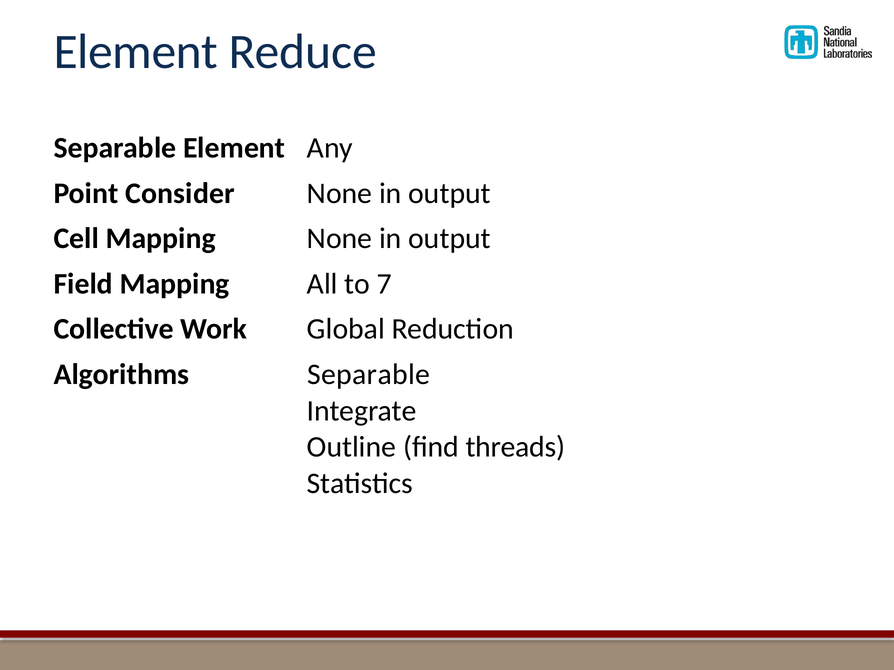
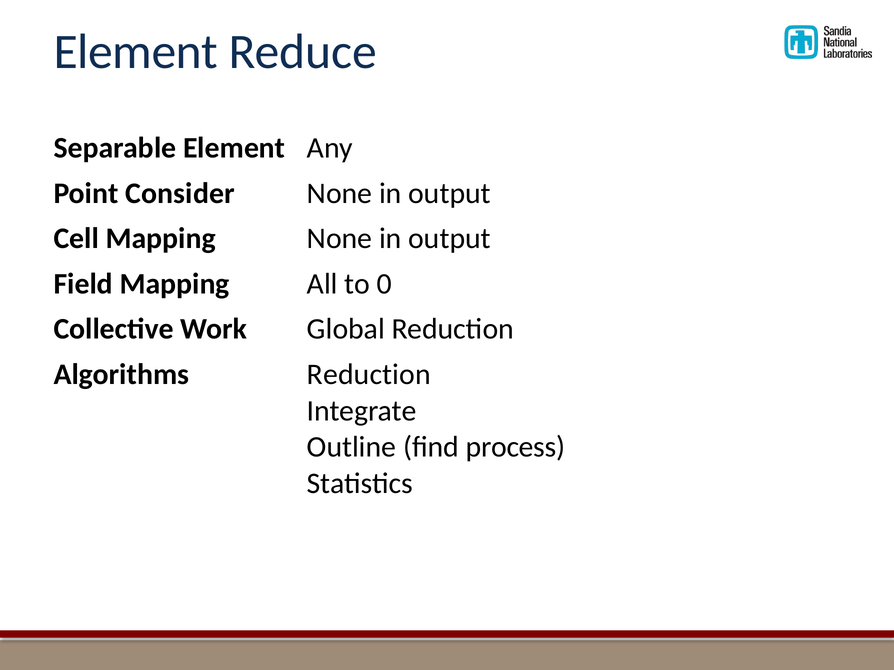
7: 7 -> 0 (384, 284)
Algorithms Separable: Separable -> Reduction (369, 375)
threads: threads -> process (515, 447)
